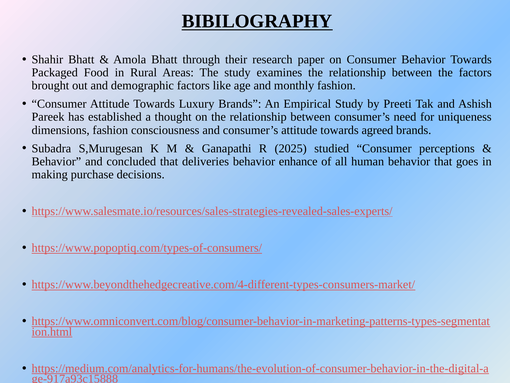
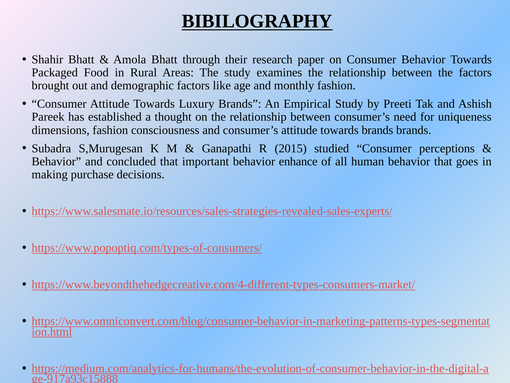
towards agreed: agreed -> brands (377, 130)
2025: 2025 -> 2015 (291, 148)
deliveries: deliveries -> important (206, 161)
